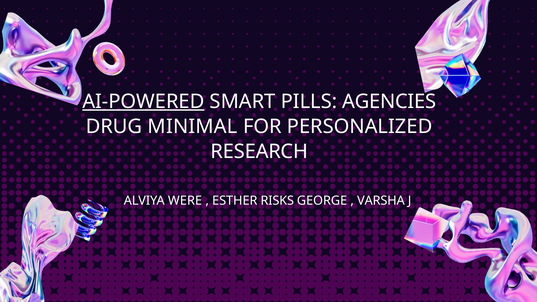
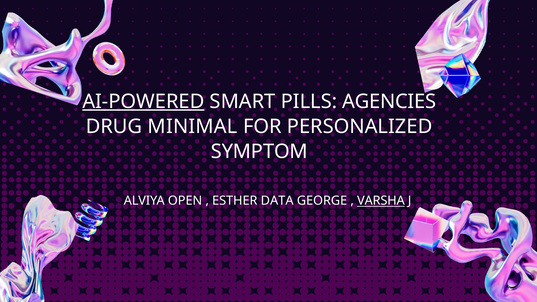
RESEARCH: RESEARCH -> SYMPTOM (259, 152)
WERE: WERE -> OPEN (185, 201)
RISKS: RISKS -> DATA (277, 201)
VARSHA underline: none -> present (381, 201)
